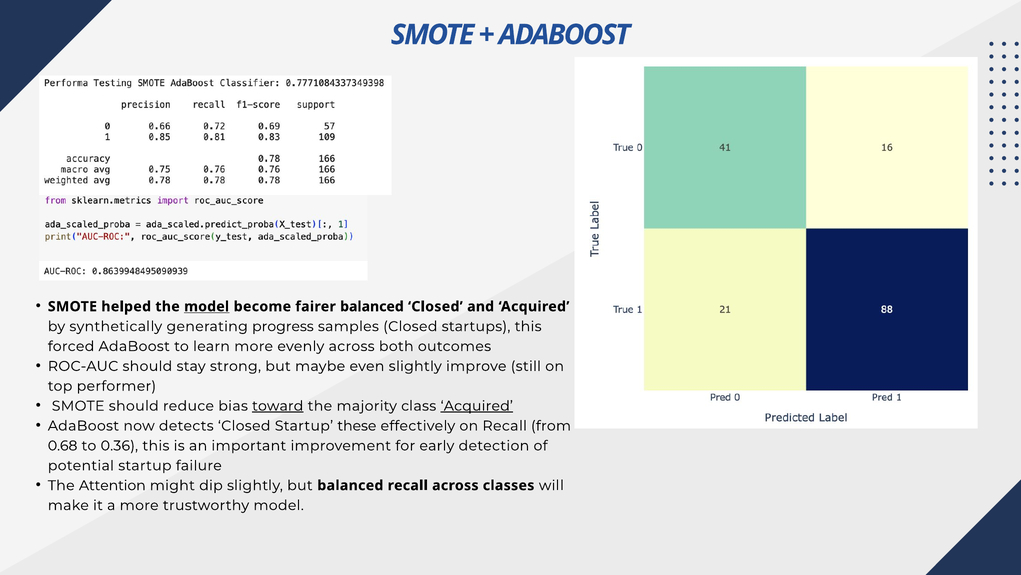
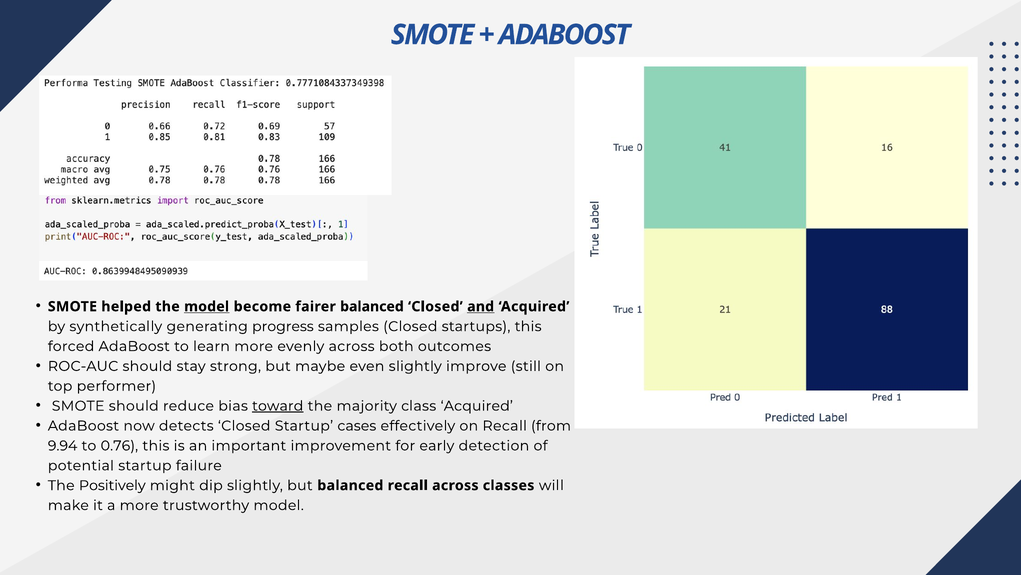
and underline: none -> present (481, 306)
Acquired underline: present -> none (477, 406)
these: these -> cases (357, 425)
0.68: 0.68 -> 9.94 (63, 445)
0.36: 0.36 -> 0.76 (119, 445)
Attention: Attention -> Positively (112, 485)
